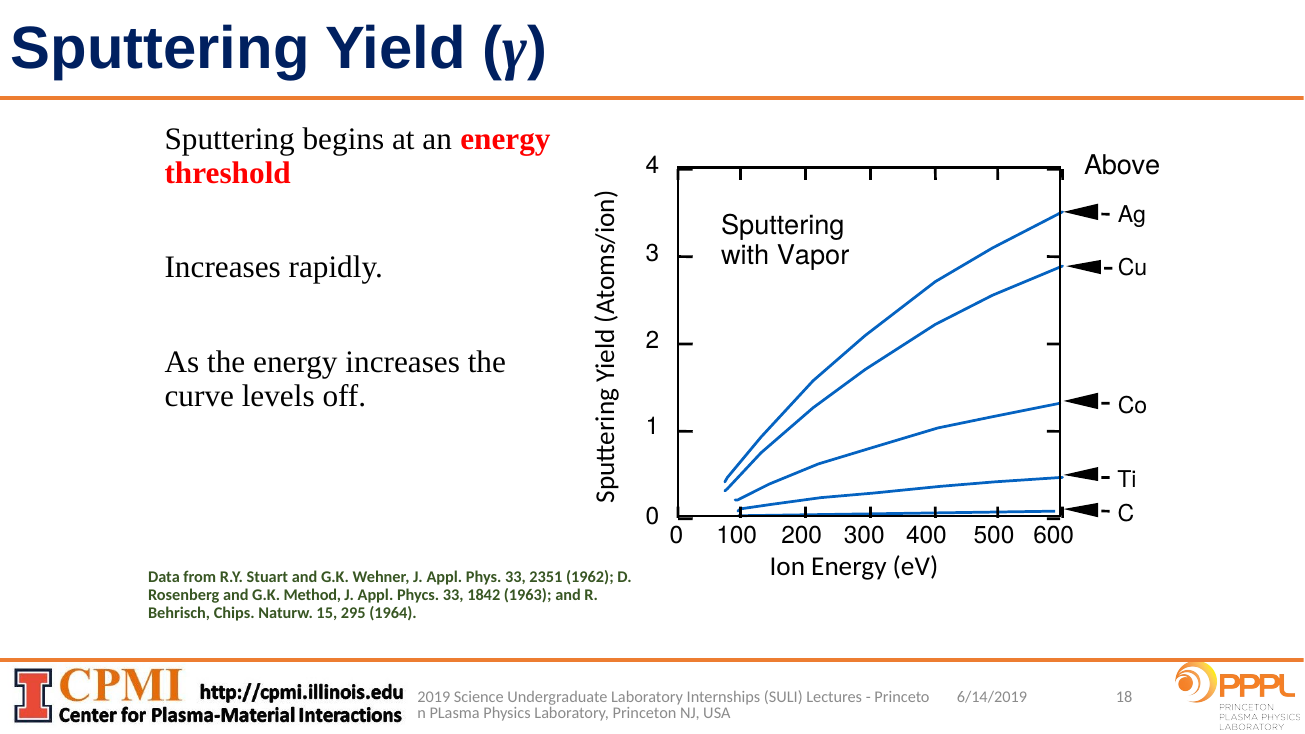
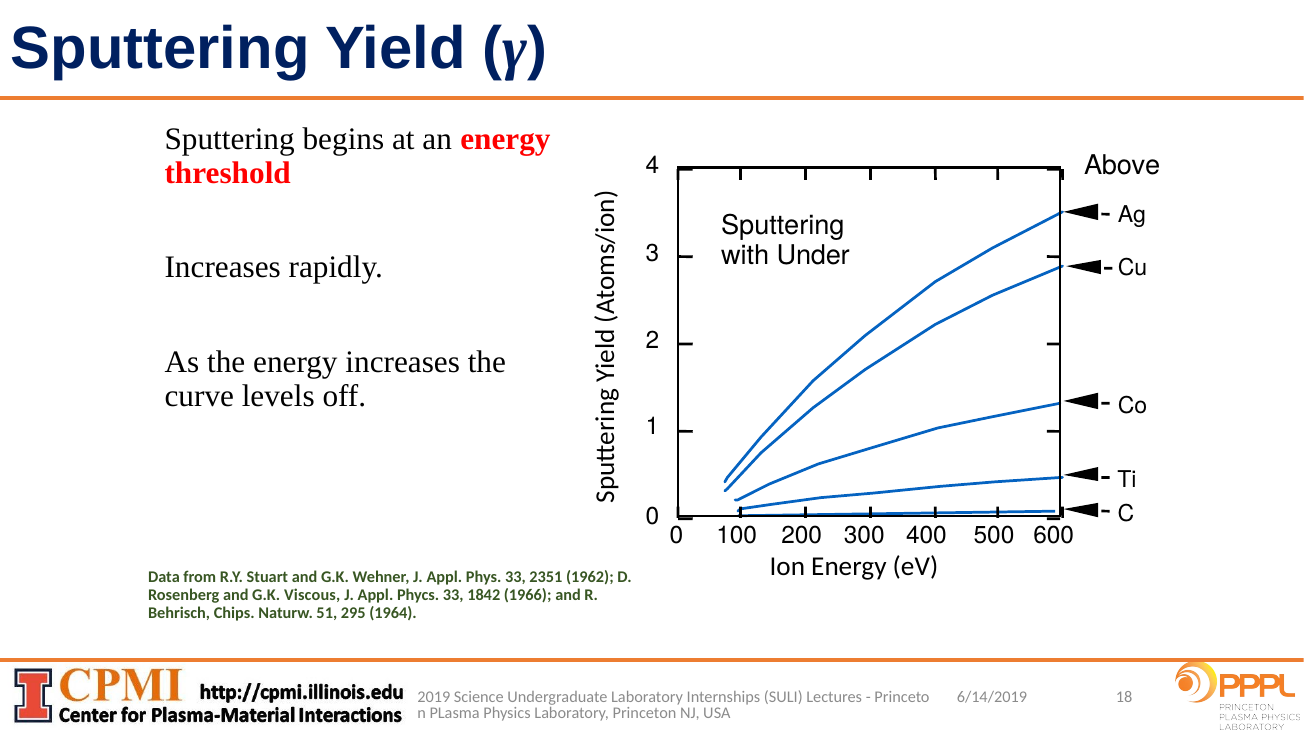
Vapor: Vapor -> Under (813, 256)
Method: Method -> Viscous (312, 595)
1963: 1963 -> 1966 (528, 595)
15: 15 -> 51 (327, 613)
